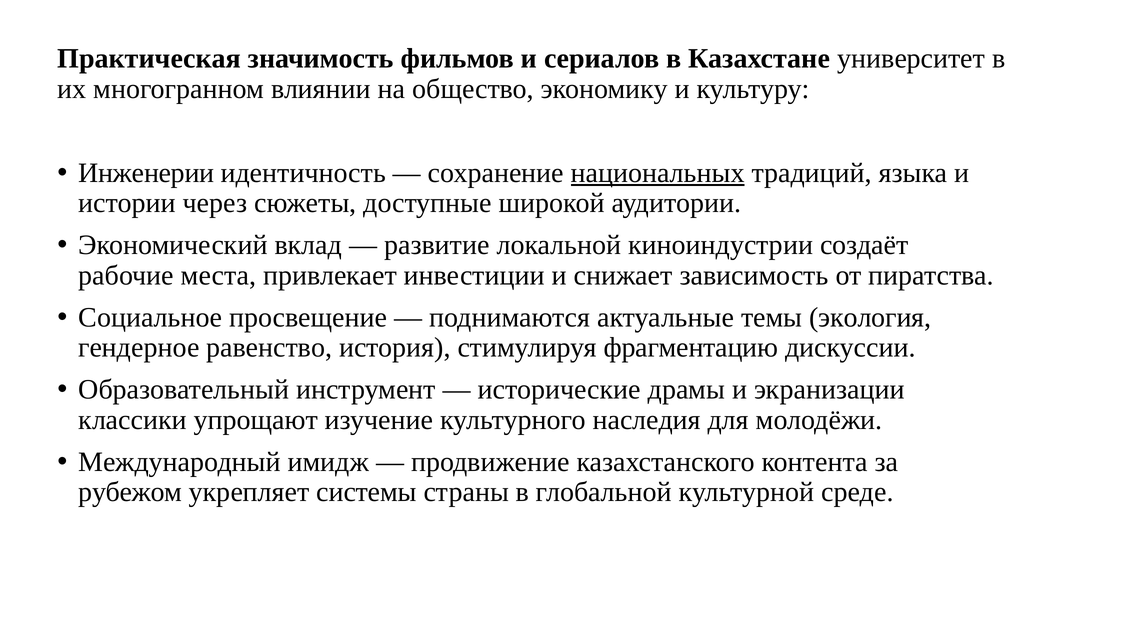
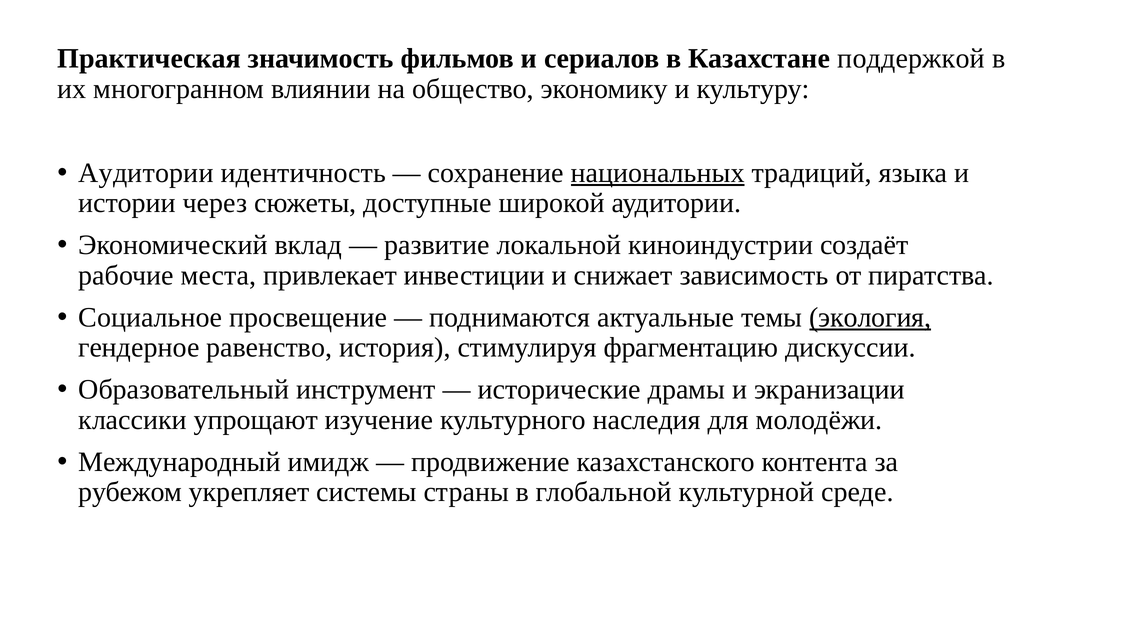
университет: университет -> поддержкой (911, 59)
Инженерии: Инженерии -> Аудитории (146, 173)
экология underline: none -> present (870, 317)
